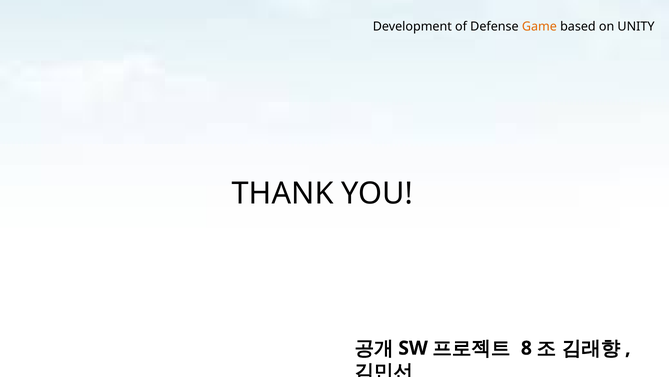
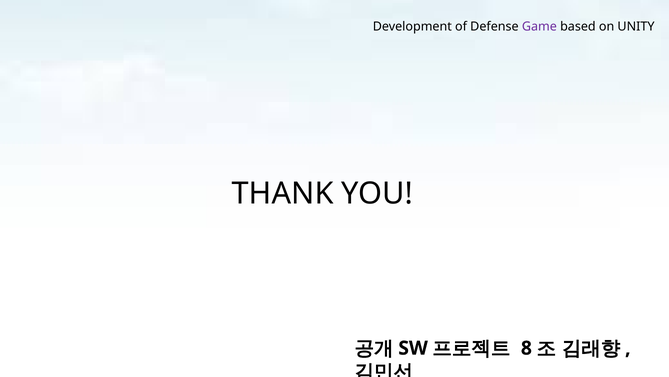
Game colour: orange -> purple (539, 26)
